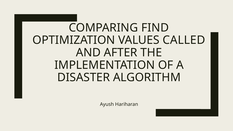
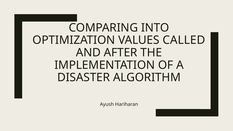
FIND: FIND -> INTO (155, 28)
